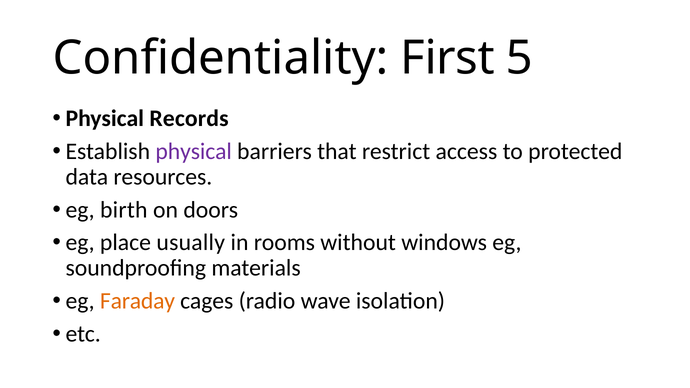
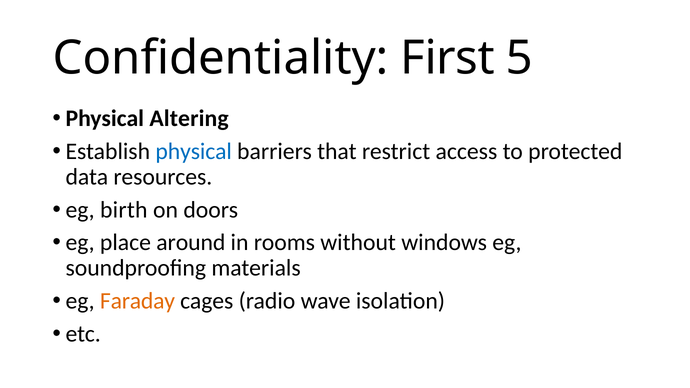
Records: Records -> Altering (189, 119)
physical colour: purple -> blue (194, 151)
usually: usually -> around (191, 243)
